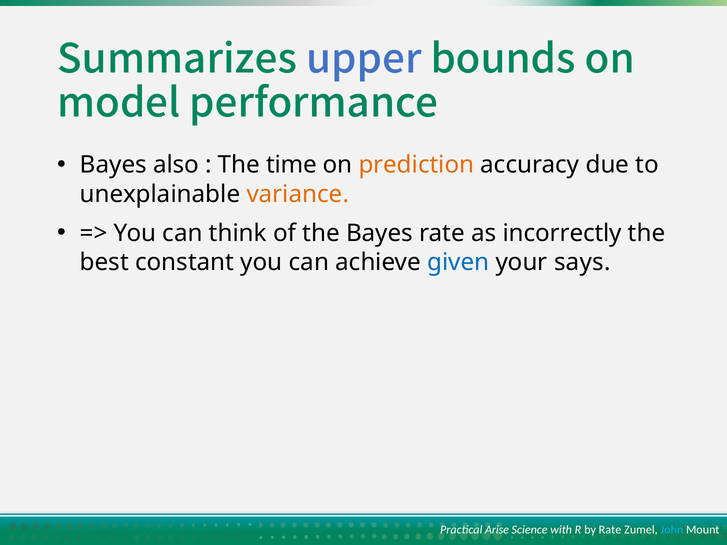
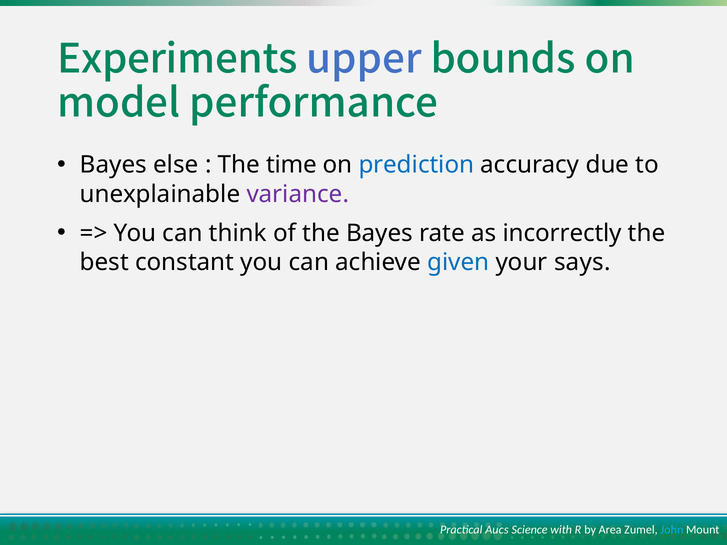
Summarizes: Summarizes -> Experiments (177, 60)
also: also -> else (176, 165)
prediction colour: orange -> blue (416, 165)
variance colour: orange -> purple (298, 194)
Arise: Arise -> Aucs (497, 530)
by Rate: Rate -> Area (610, 530)
